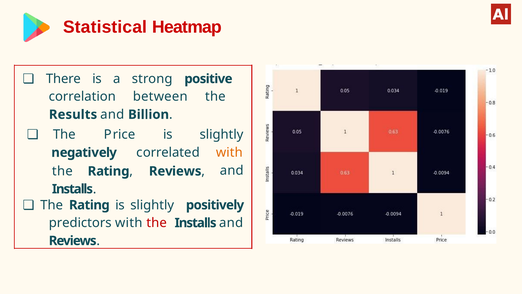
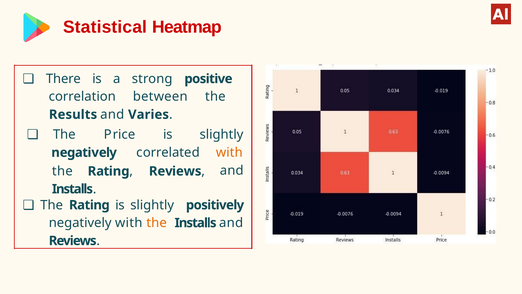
Billion: Billion -> Varies (149, 114)
predictors: predictors -> negatively (80, 223)
the colour: red -> orange (157, 223)
